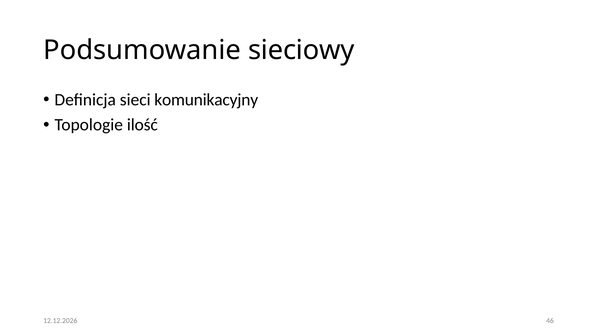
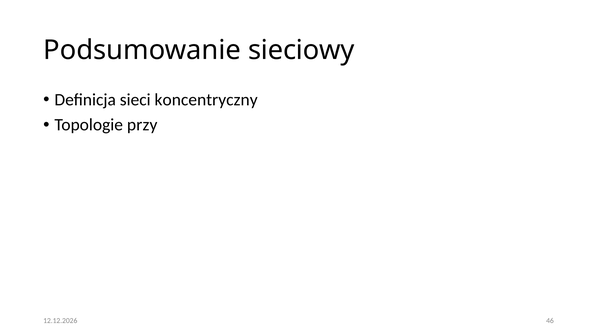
komunikacyjny: komunikacyjny -> koncentryczny (206, 100)
ilość: ilość -> przy (142, 125)
